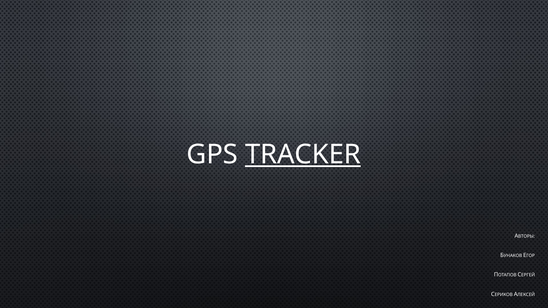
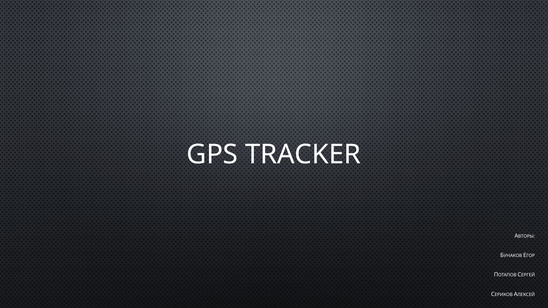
TRACKER underline: present -> none (303, 155)
